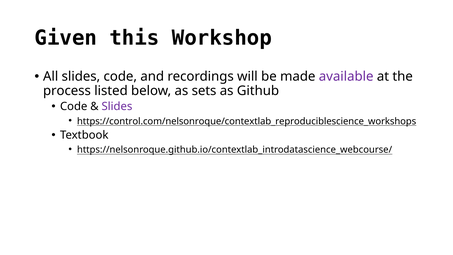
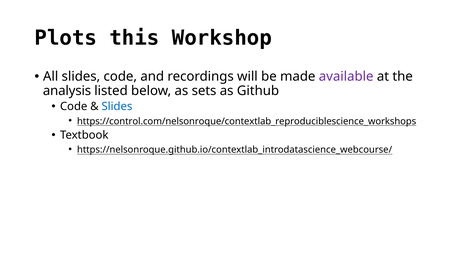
Given: Given -> Plots (66, 38)
process: process -> analysis (67, 91)
Slides colour: purple -> blue (117, 106)
